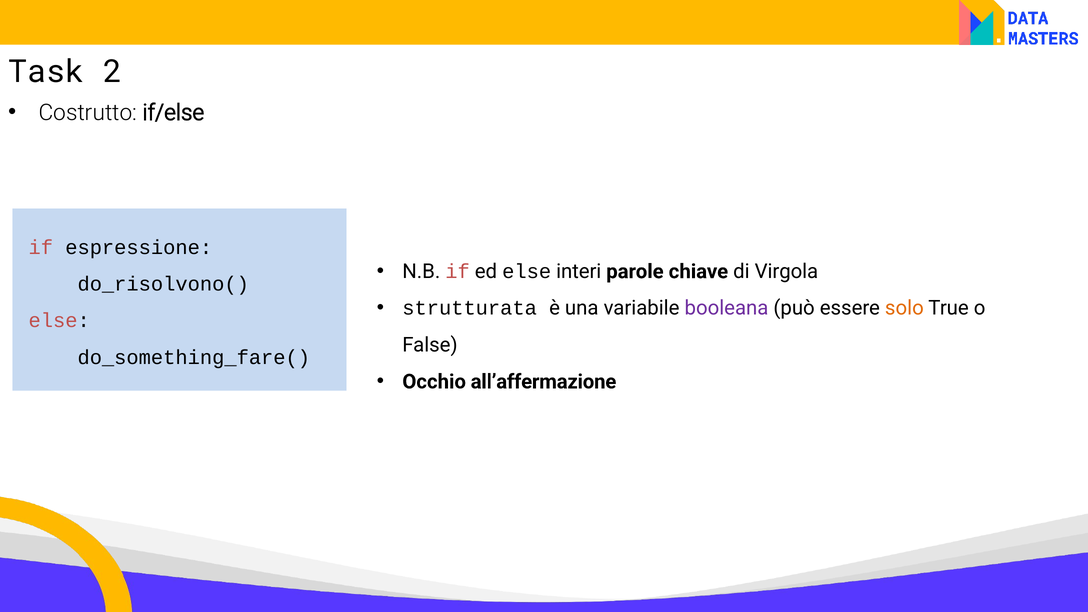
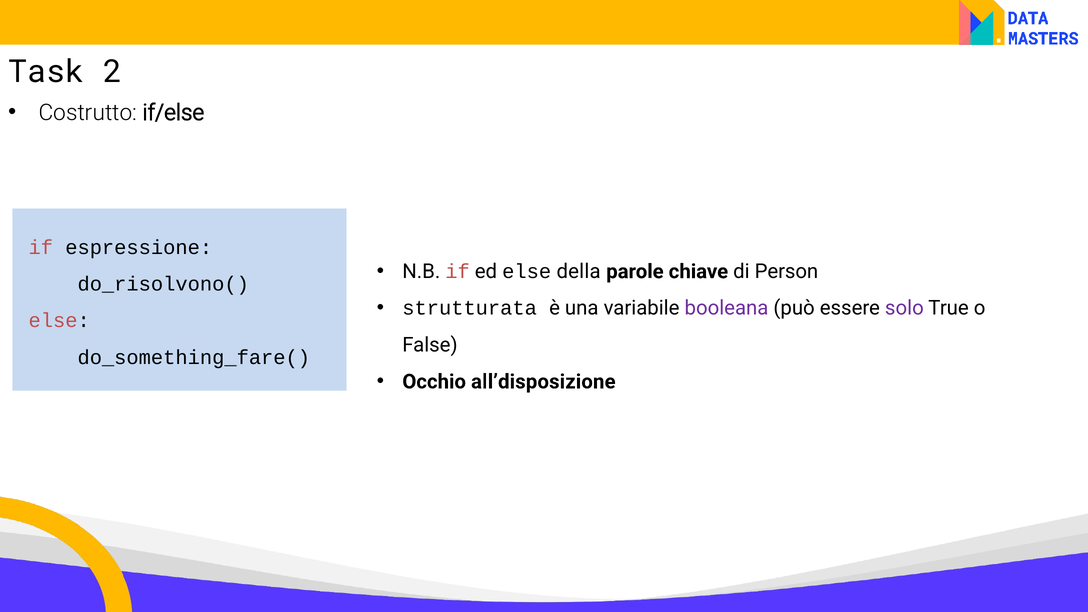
interi: interi -> della (579, 272)
Virgola: Virgola -> Person (786, 272)
solo colour: orange -> purple (904, 308)
all’affermazione: all’affermazione -> all’disposizione (543, 382)
